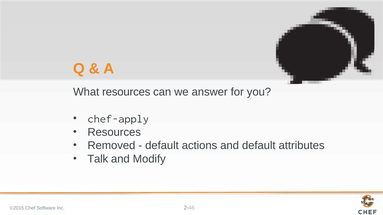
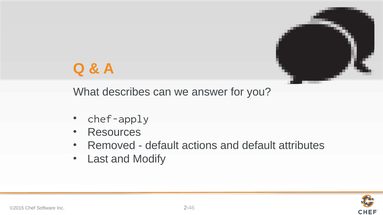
What resources: resources -> describes (126, 92)
Talk: Talk -> Last (98, 159)
